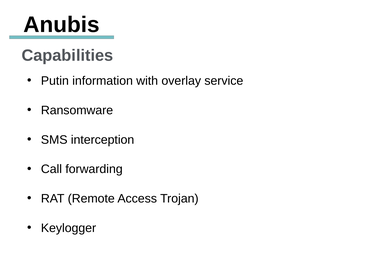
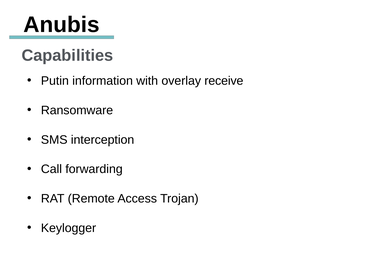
service: service -> receive (224, 81)
